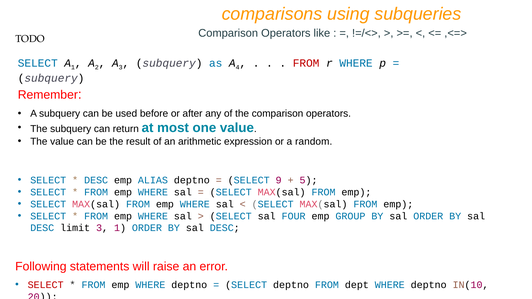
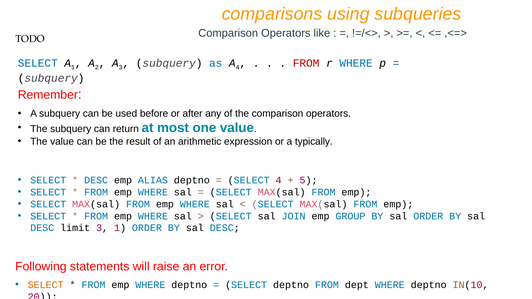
random: random -> typically (314, 142)
SELECT 9: 9 -> 4 (279, 180)
FOUR: FOUR -> JOIN (294, 216)
SELECT colour: red -> orange (46, 285)
